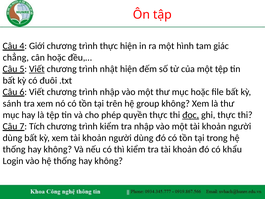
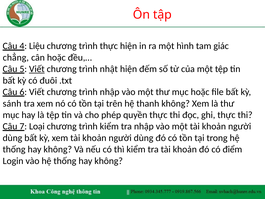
Giới: Giới -> Liệu (37, 46)
group: group -> thanh (148, 103)
đọc underline: present -> none (191, 115)
Tích: Tích -> Loại (37, 126)
khẩu: khẩu -> điểm (232, 149)
